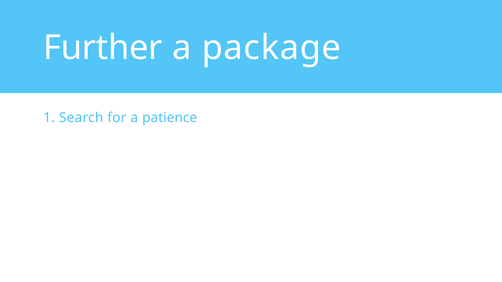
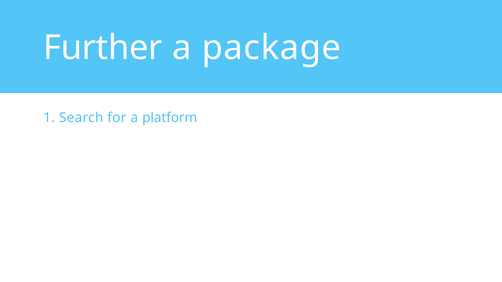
patience: patience -> platform (170, 118)
